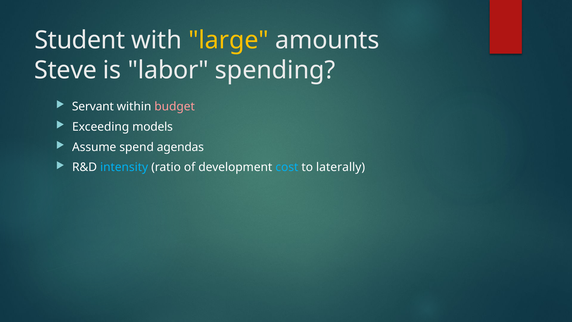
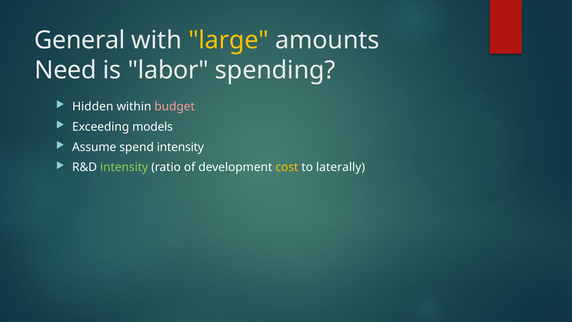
Student: Student -> General (80, 40)
Steve: Steve -> Need (66, 70)
Servant: Servant -> Hidden (93, 106)
spend agendas: agendas -> intensity (180, 147)
intensity colour: light blue -> light green (124, 167)
cost colour: light blue -> yellow (287, 167)
